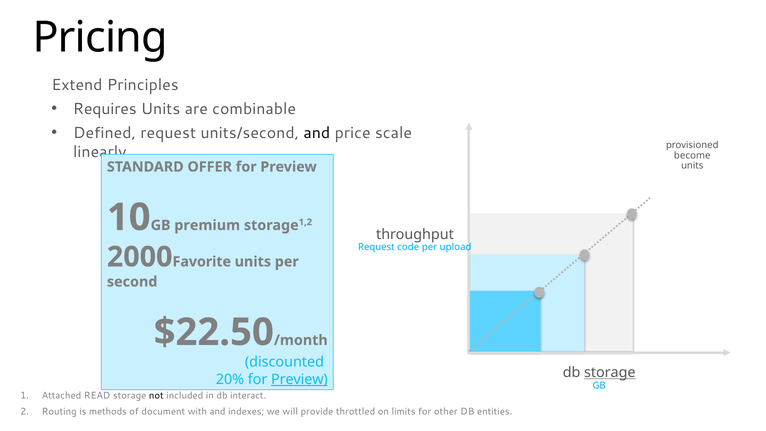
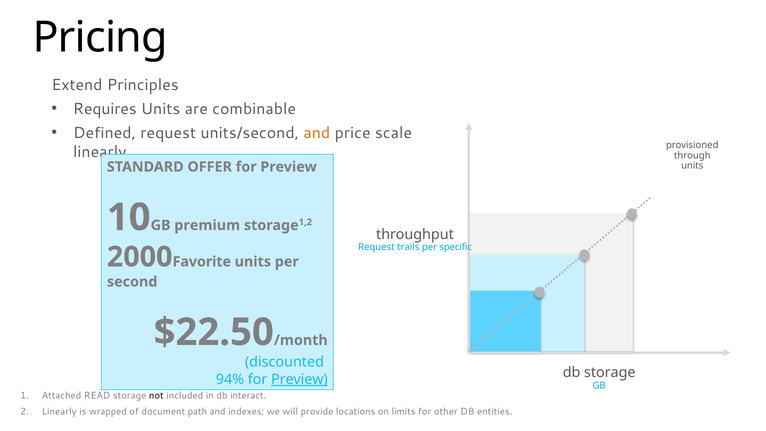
and colour: black -> orange (317, 133)
become: become -> through (692, 155)
code: code -> trails (408, 247)
upload: upload -> specific (456, 247)
storage underline: present -> none (610, 372)
20%: 20% -> 94% (230, 379)
Routing: Routing -> Linearly (59, 412)
methods: methods -> wrapped (108, 412)
with: with -> path (197, 412)
throttled: throttled -> locations (356, 412)
